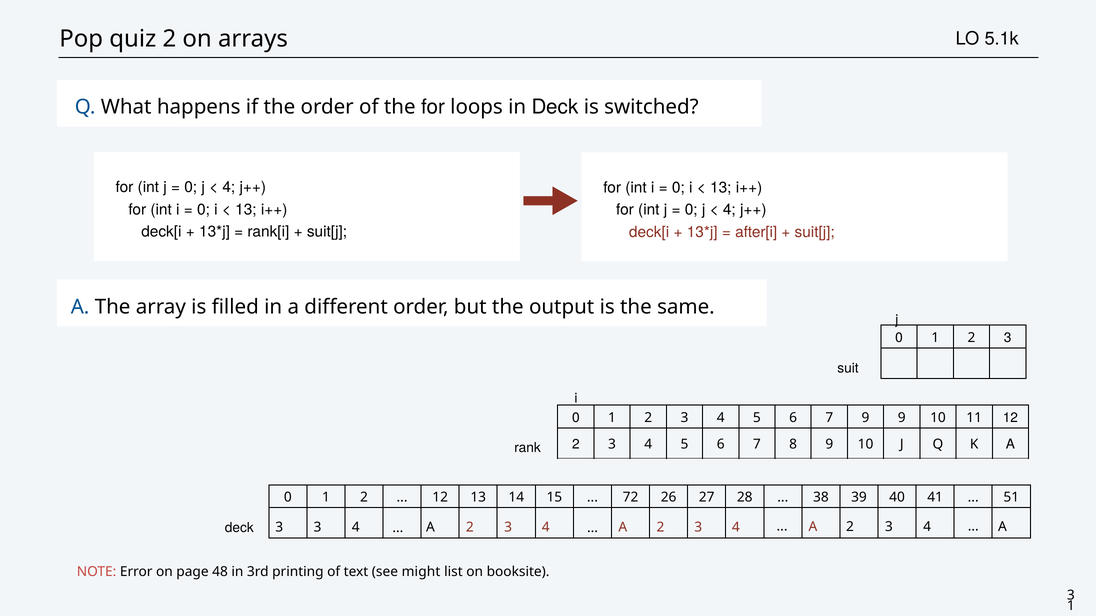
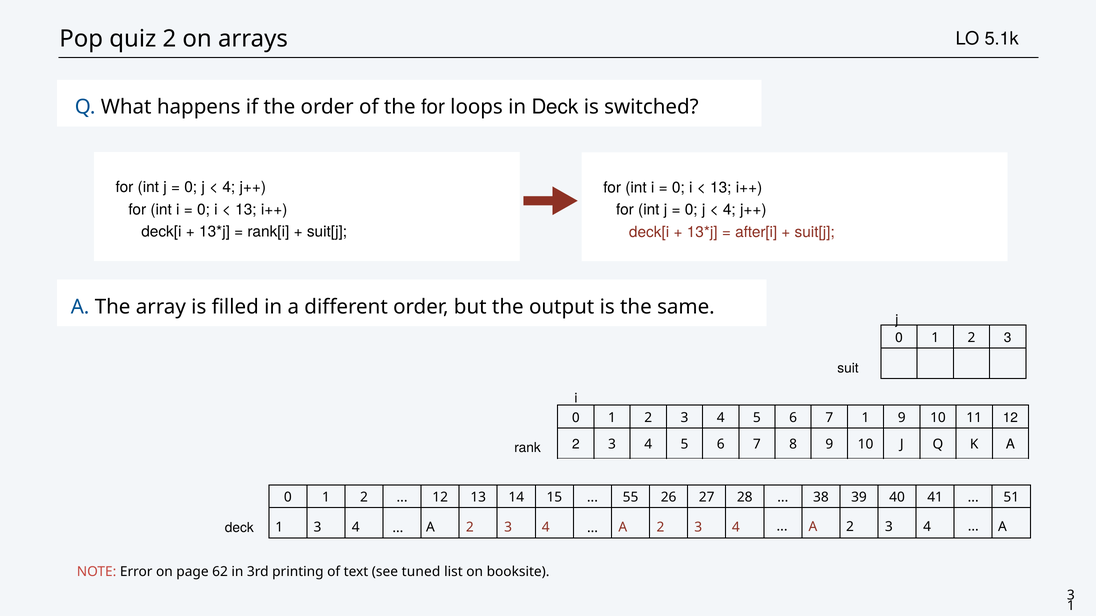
7 9: 9 -> 1 (866, 418)
72: 72 -> 55 (631, 498)
deck 3: 3 -> 1 (279, 528)
48: 48 -> 62 (220, 572)
might: might -> tuned (421, 572)
